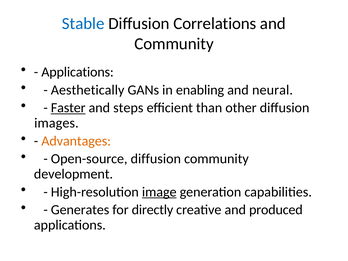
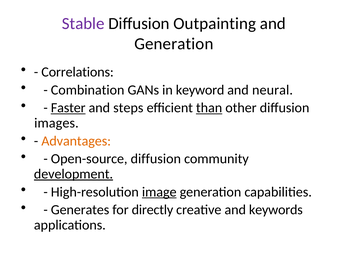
Stable colour: blue -> purple (83, 24)
Correlations: Correlations -> Outpainting (215, 24)
Community: Community -> Generation (174, 44)
Applications: Applications -> Correlations (78, 72)
Aesthetically: Aesthetically -> Combination (88, 90)
enabling: enabling -> keyword (200, 90)
than underline: none -> present (209, 108)
development underline: none -> present (73, 174)
produced: produced -> keywords (276, 210)
